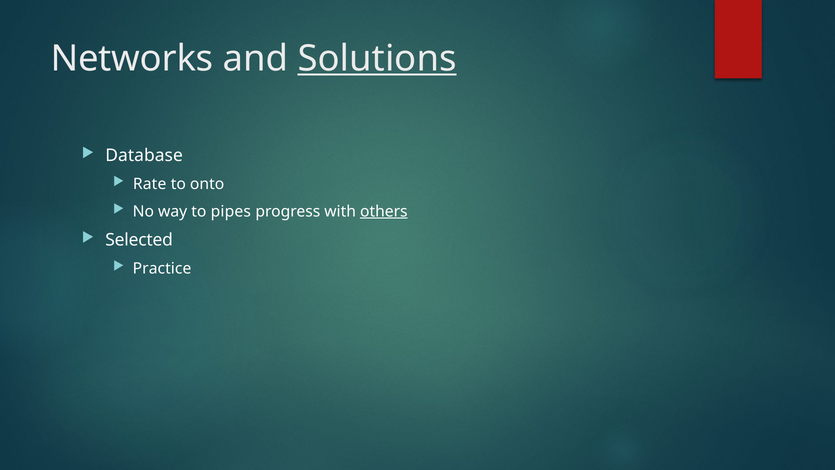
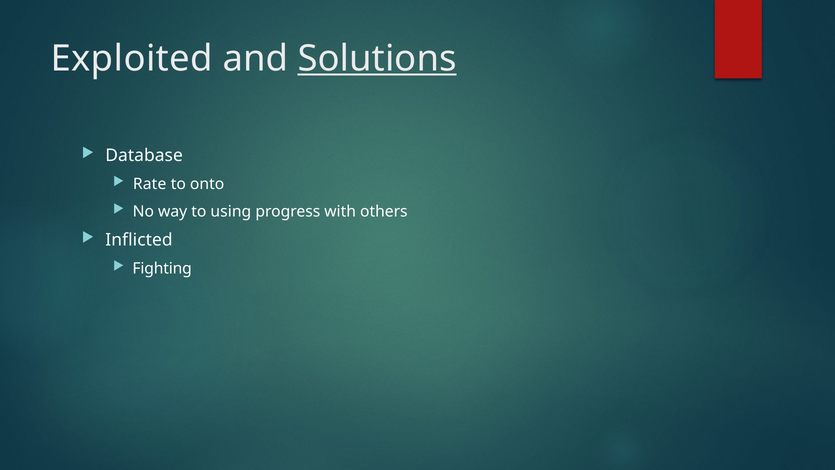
Networks: Networks -> Exploited (132, 59)
pipes: pipes -> using (231, 211)
others underline: present -> none (384, 211)
Selected: Selected -> Inflicted (139, 240)
Practice: Practice -> Fighting (162, 268)
